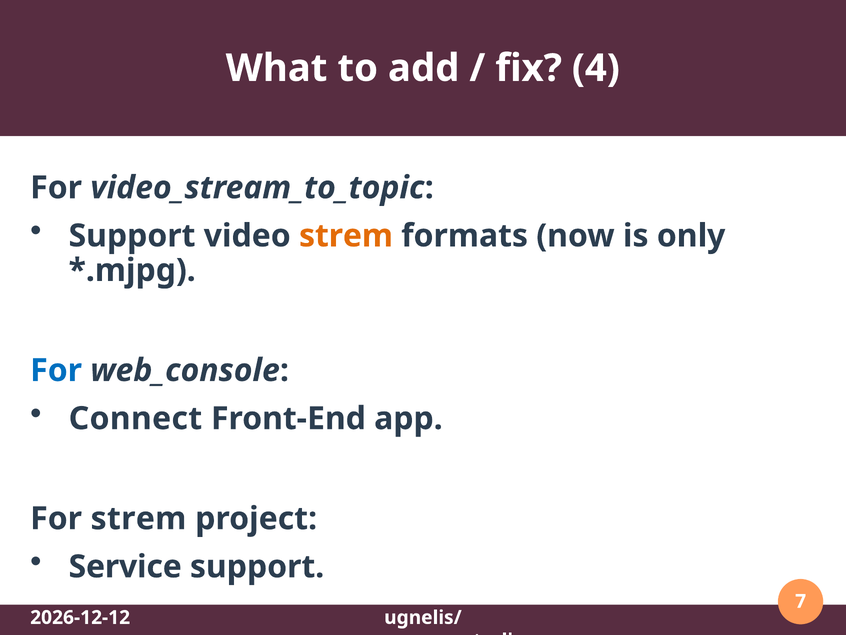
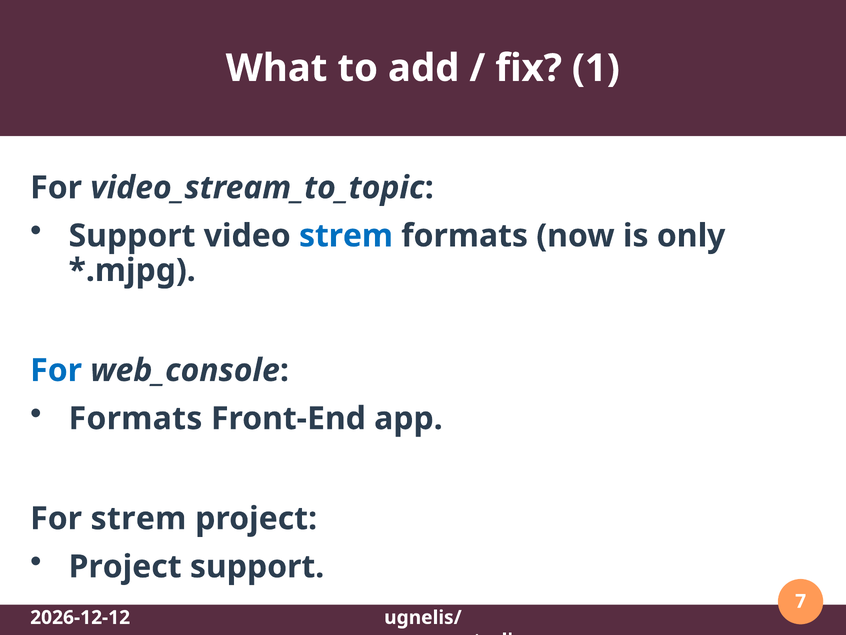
4: 4 -> 1 (596, 68)
strem colour: orange -> blue (346, 236)
Connect: Connect -> Formats (135, 419)
Service: Service -> Project (125, 567)
